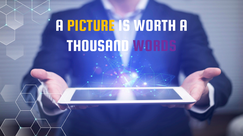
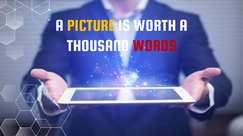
WORDS colour: purple -> red (155, 46)
